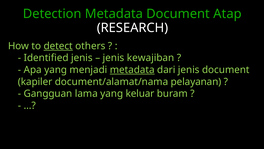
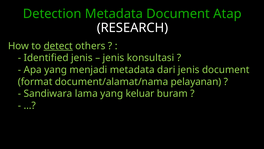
kewajiban: kewajiban -> konsultasi (151, 58)
metadata underline: present -> none (132, 70)
kapiler: kapiler -> format (35, 81)
Gangguan: Gangguan -> Sandiwara (48, 93)
